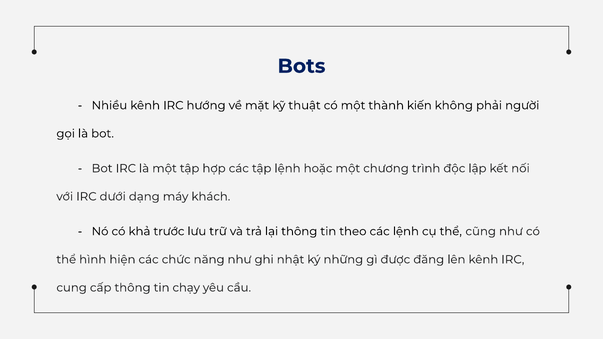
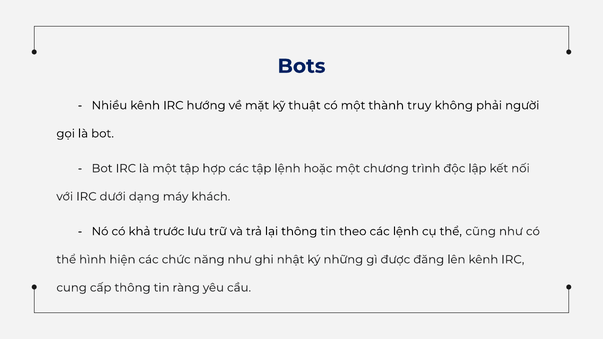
kiến: kiến -> truy (419, 105)
chạy: chạy -> ràng (186, 288)
